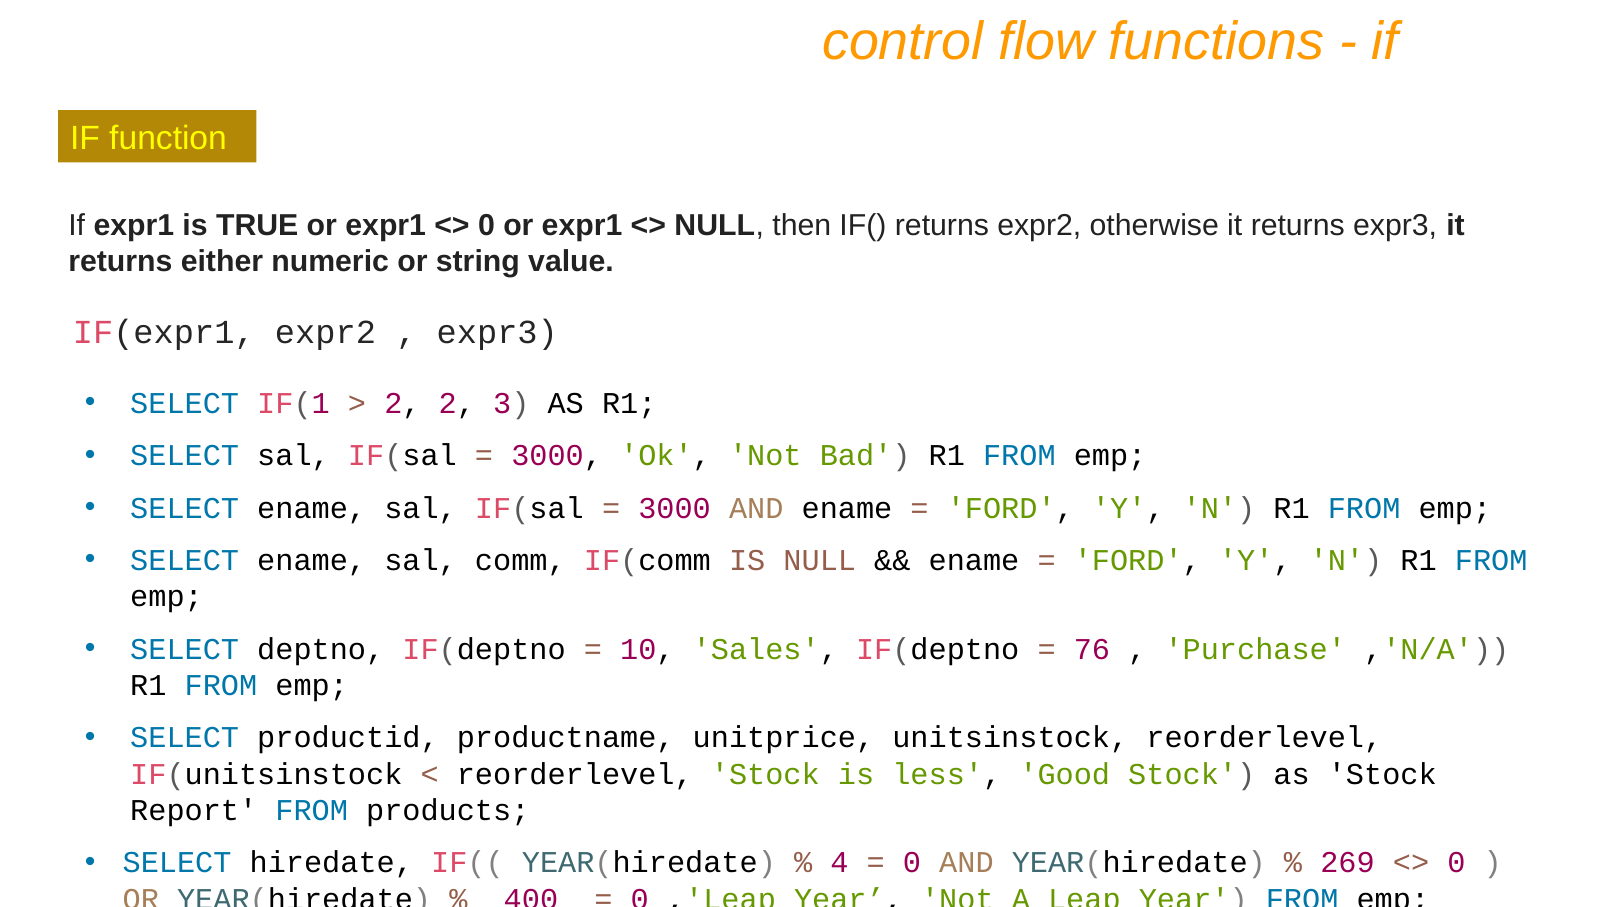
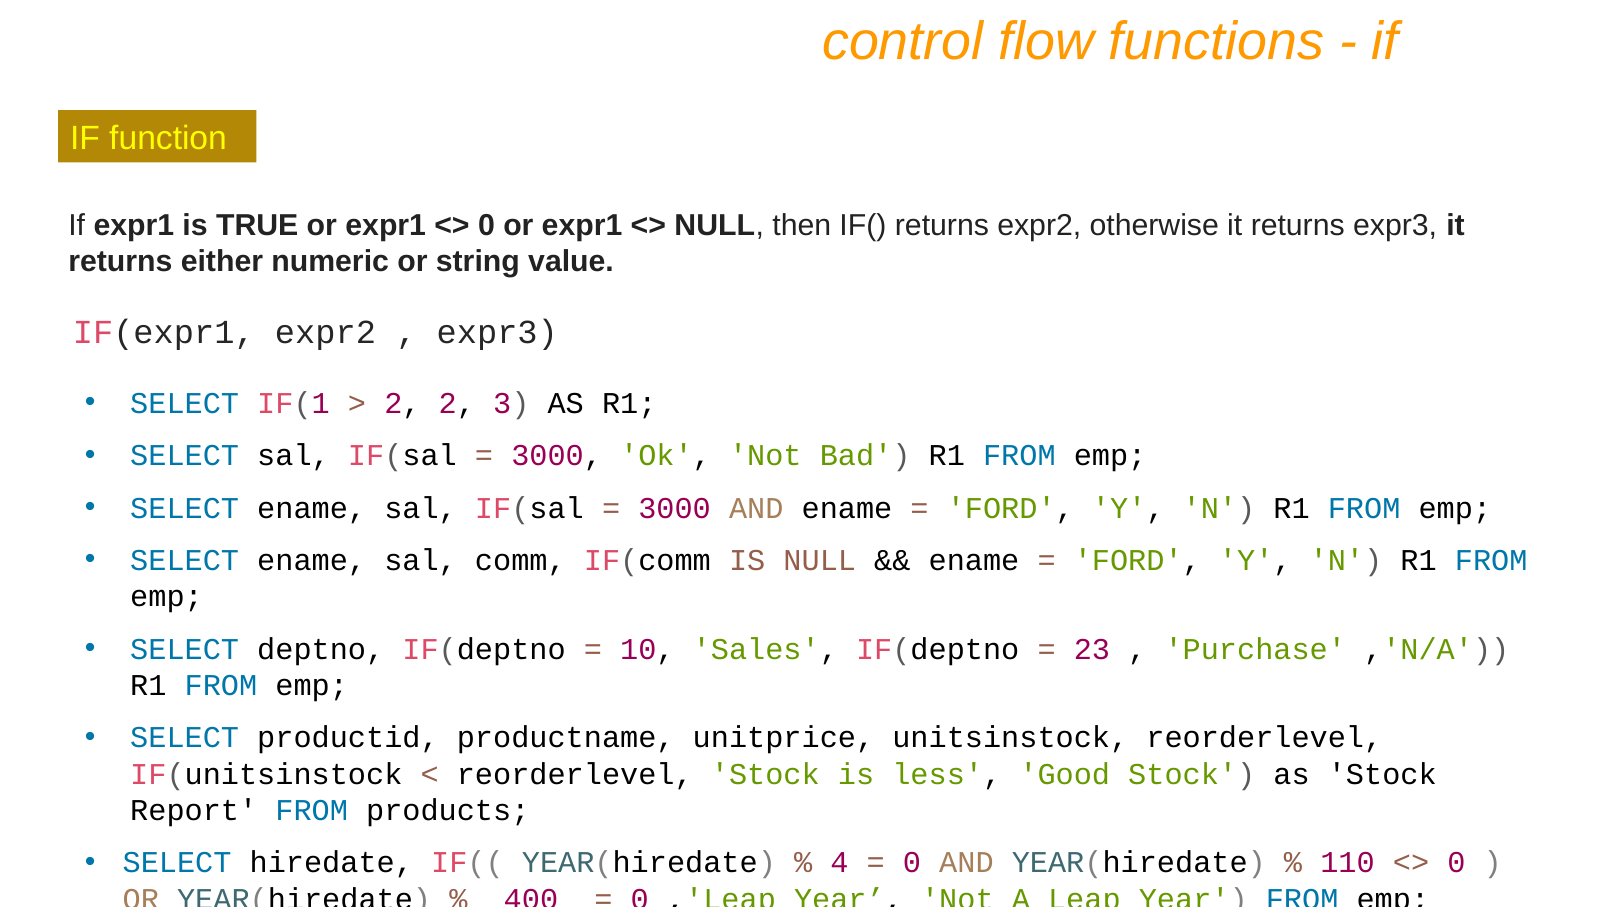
76: 76 -> 23 (1092, 649)
269: 269 -> 110 (1348, 863)
